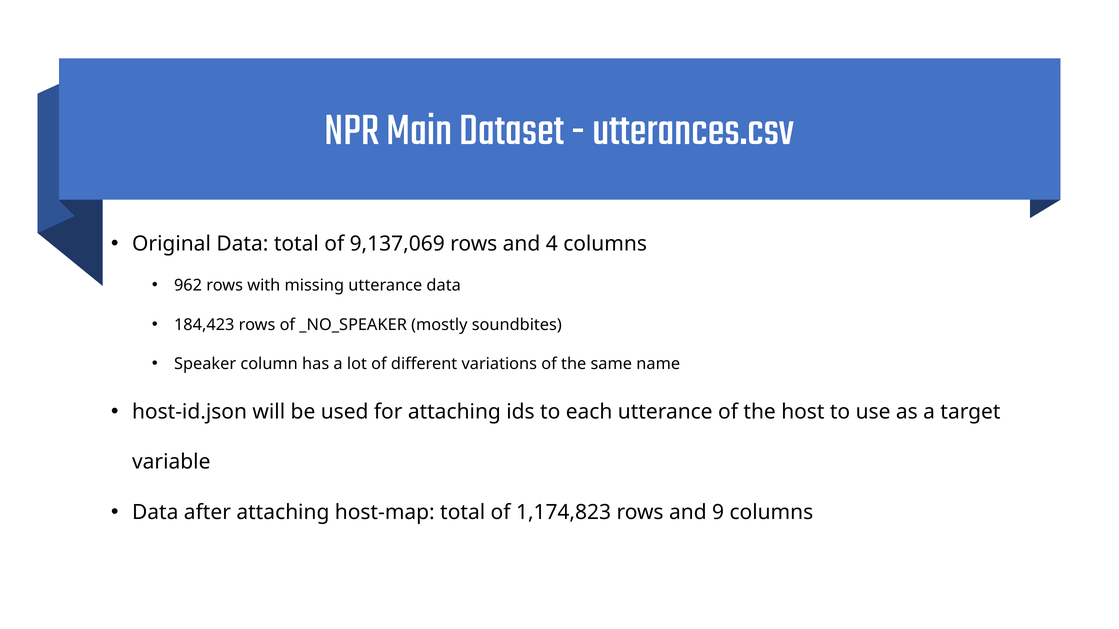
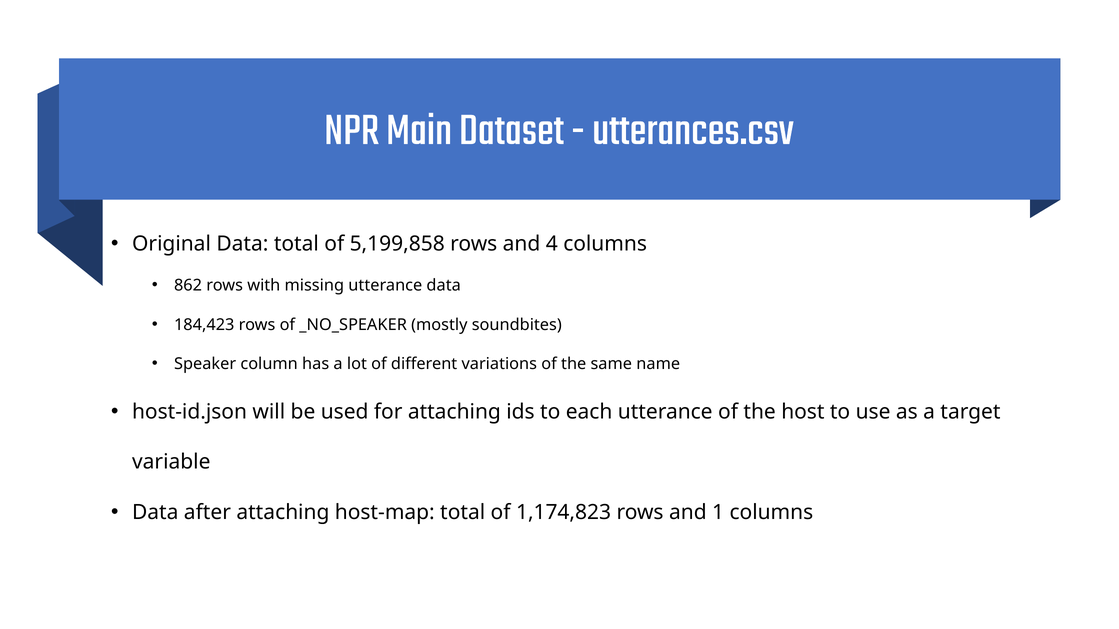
9,137,069: 9,137,069 -> 5,199,858 (397, 244)
962: 962 -> 862 (188, 286)
9: 9 -> 1 (718, 513)
